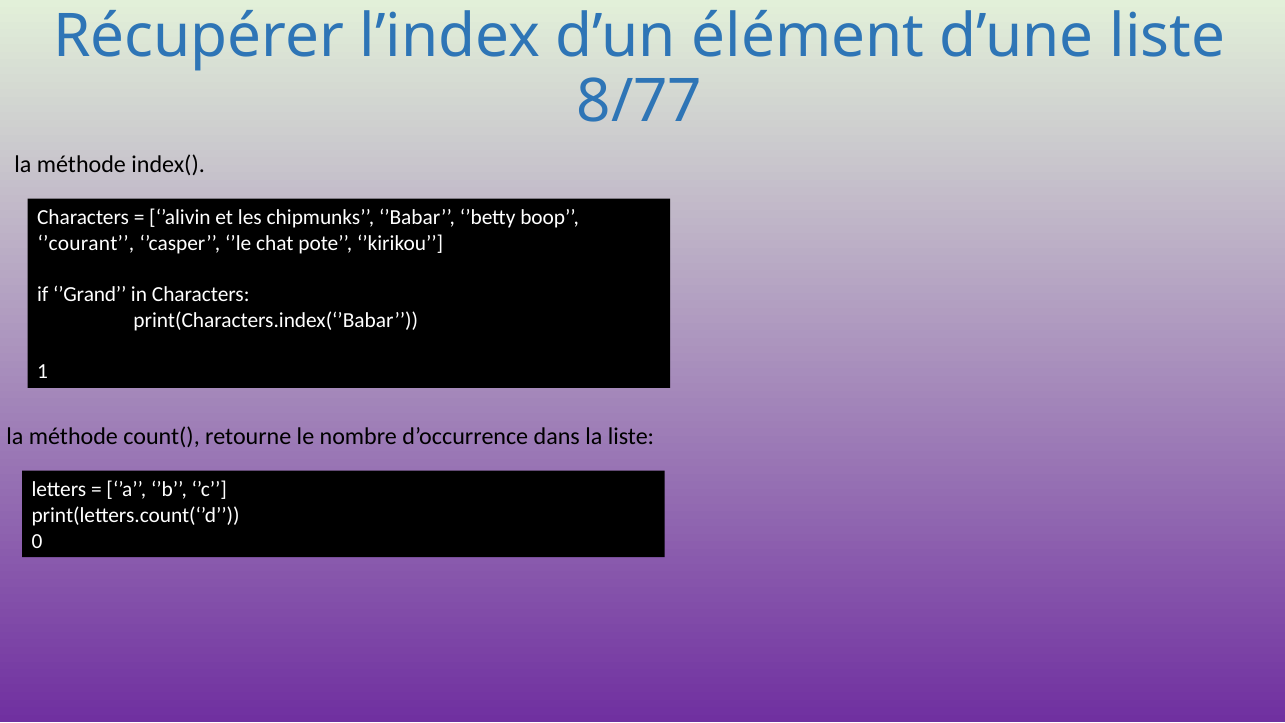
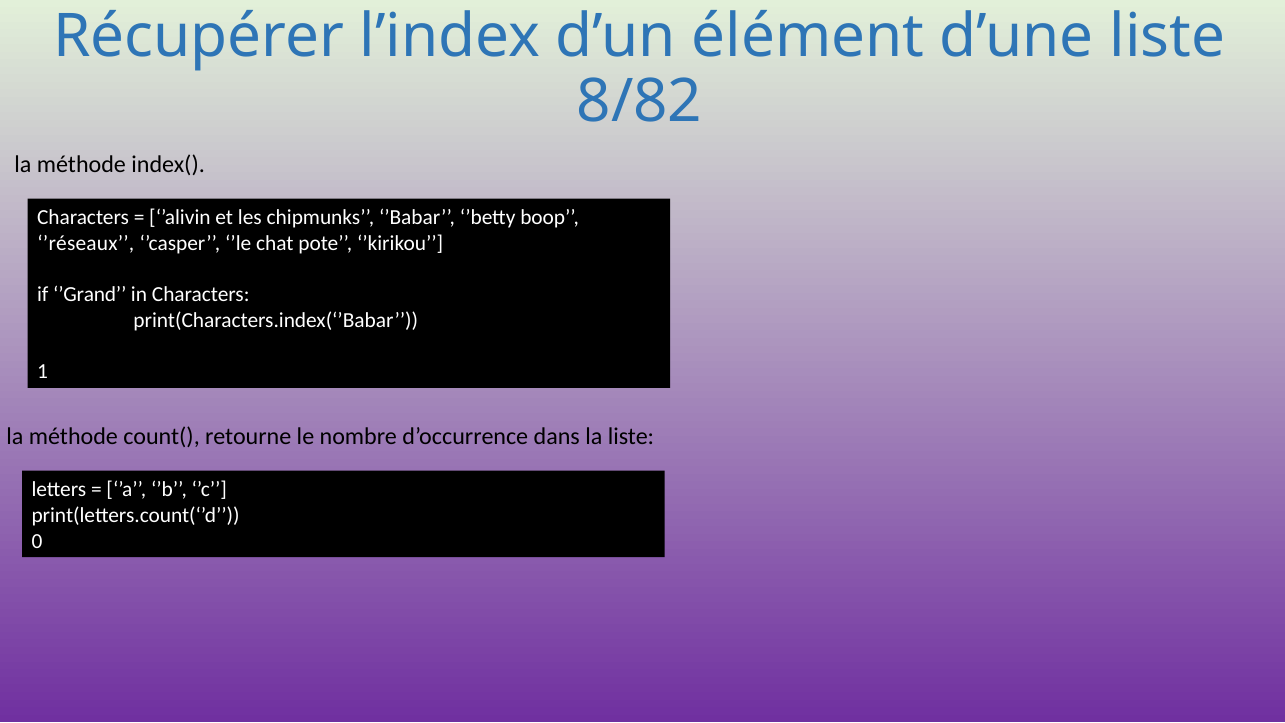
8/77: 8/77 -> 8/82 (639, 102)
’courant: ’courant -> ’réseaux (86, 243)
